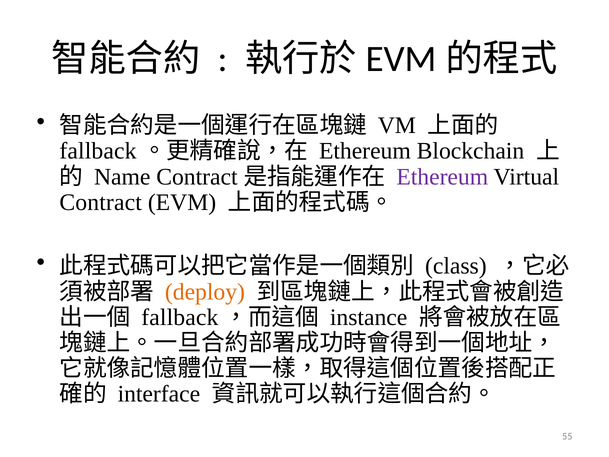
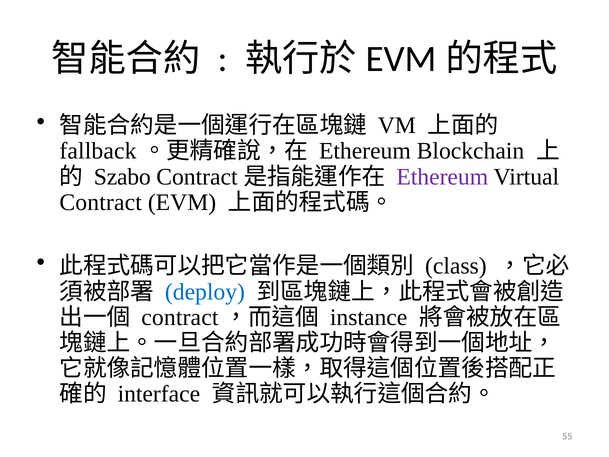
Name: Name -> Szabo (122, 177)
deploy colour: orange -> blue (205, 292)
fallback: fallback -> contract (180, 317)
